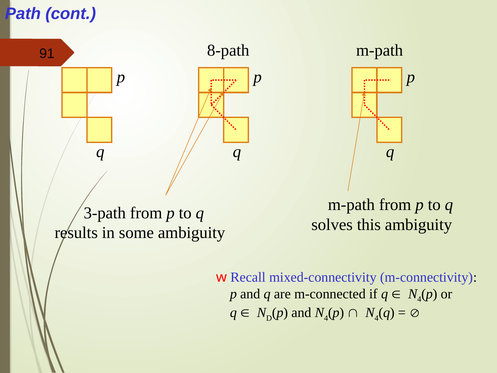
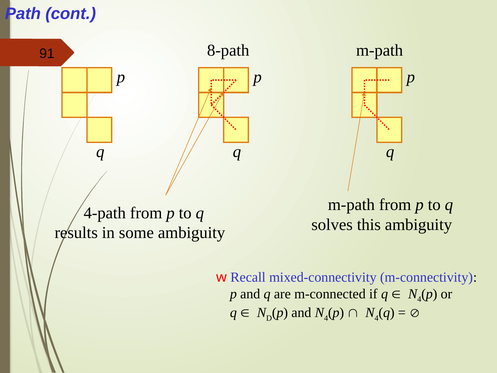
3-path: 3-path -> 4-path (105, 213)
